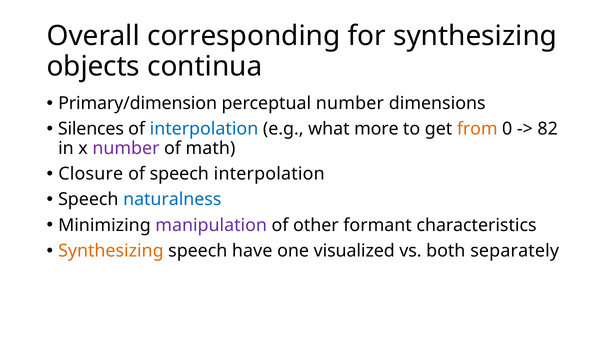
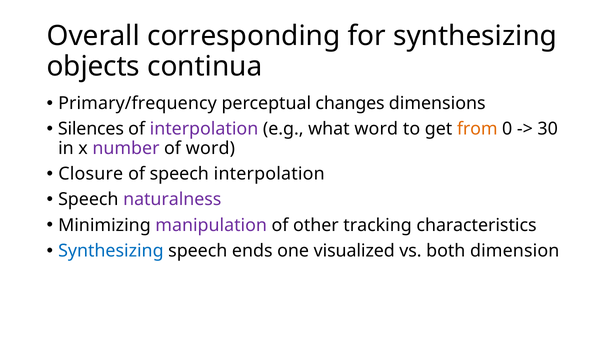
Primary/dimension: Primary/dimension -> Primary/frequency (137, 103)
perceptual number: number -> changes (350, 103)
interpolation colour: blue -> purple (204, 129)
what more: more -> word (376, 129)
82: 82 -> 30 (548, 129)
of math: math -> word (210, 148)
naturalness colour: blue -> purple (172, 200)
formant: formant -> tracking (378, 225)
Synthesizing colour: orange -> blue (111, 251)
have: have -> ends (252, 251)
separately: separately -> dimension (515, 251)
